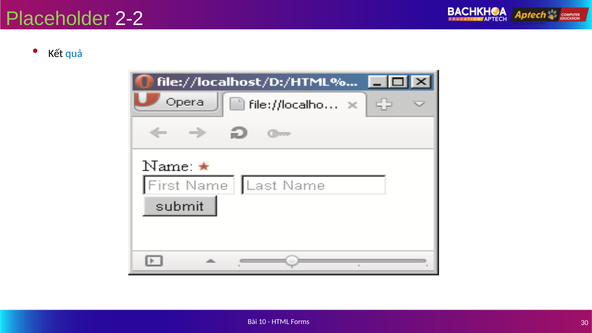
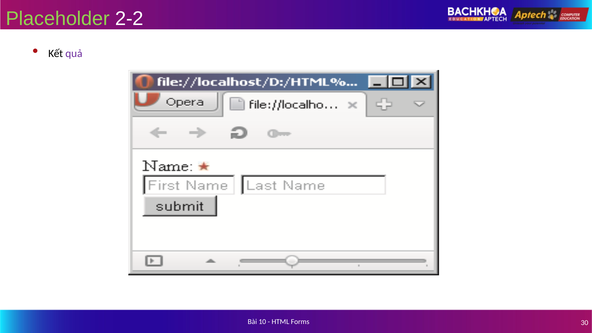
quả colour: blue -> purple (74, 54)
